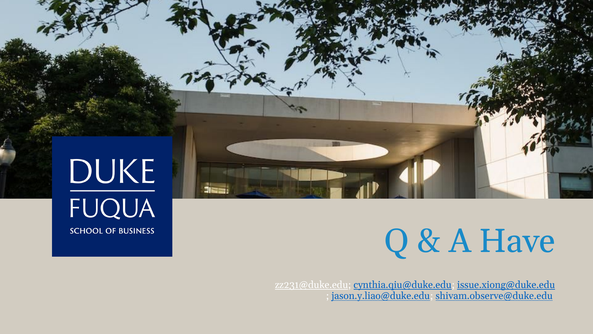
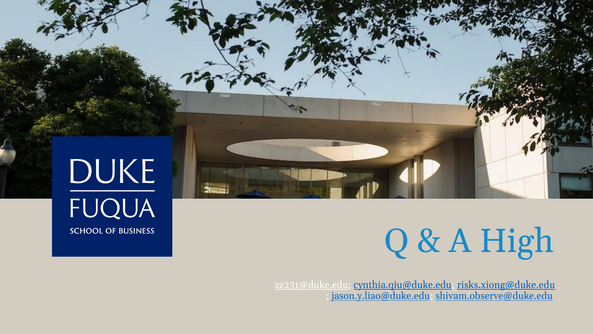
Have: Have -> High (517, 241)
issue.xiong@duke.edu: issue.xiong@duke.edu -> risks.xiong@duke.edu (506, 284)
